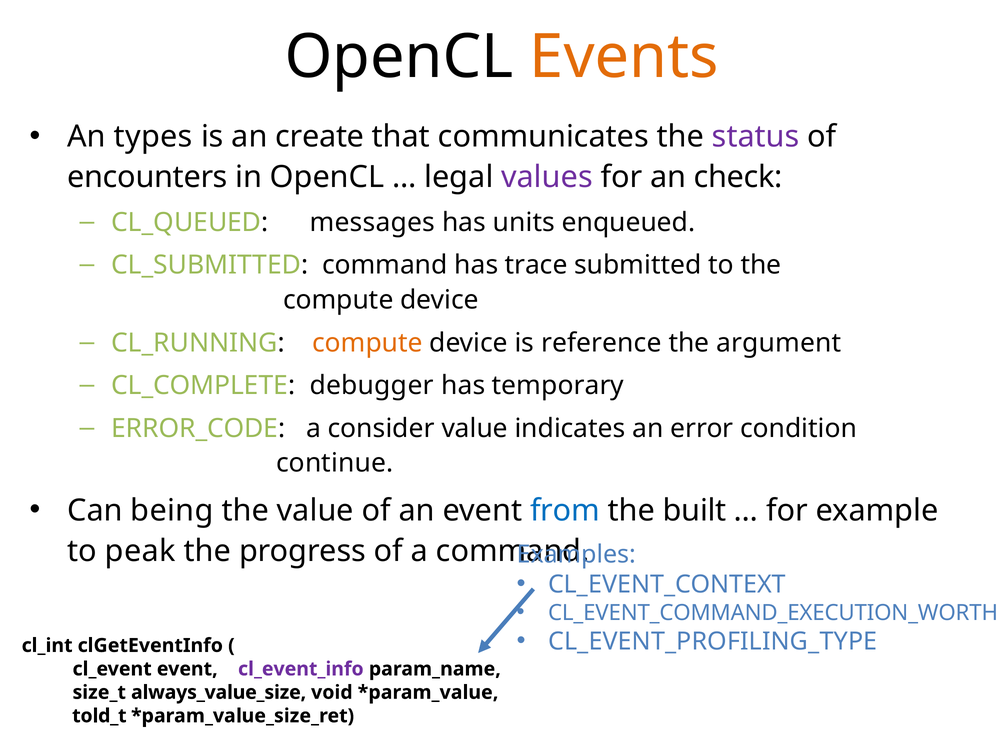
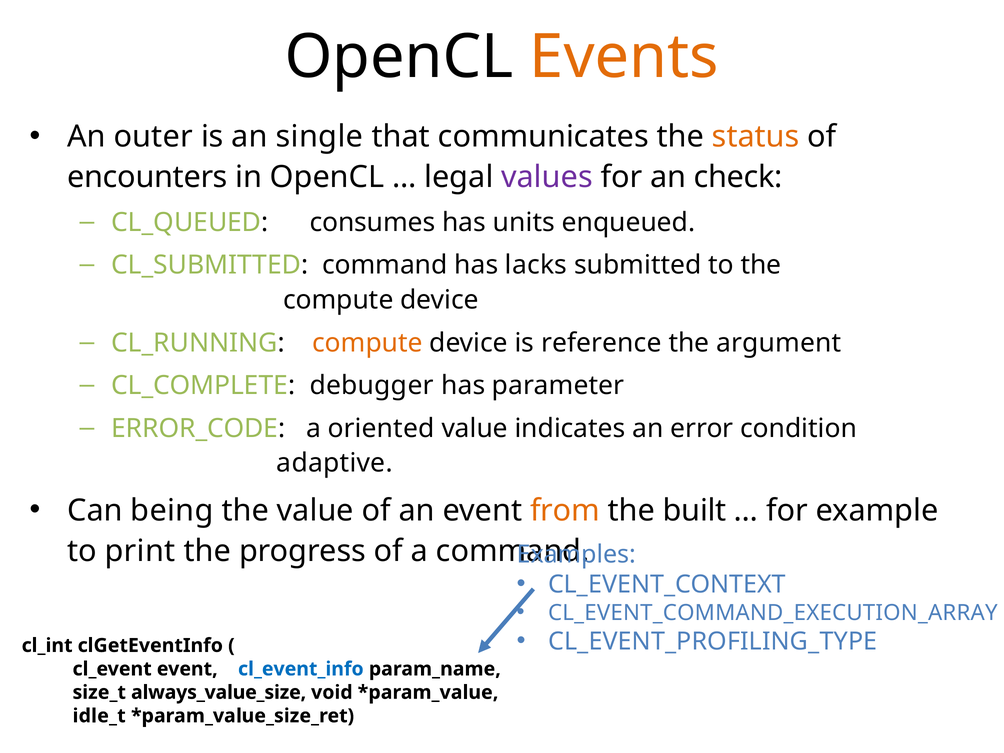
types: types -> outer (153, 137)
create: create -> single (319, 137)
status colour: purple -> orange (756, 137)
messages: messages -> consumes (372, 222)
trace: trace -> lacks (536, 265)
temporary: temporary -> parameter (558, 386)
consider: consider -> oriented (381, 428)
continue: continue -> adaptive (335, 463)
from colour: blue -> orange (565, 510)
peak: peak -> print (140, 551)
CL_EVENT_COMMAND_EXECUTION_WORTH: CL_EVENT_COMMAND_EXECUTION_WORTH -> CL_EVENT_COMMAND_EXECUTION_ARRAY (773, 613)
cl_event_info colour: purple -> blue (301, 669)
told_t: told_t -> idle_t (99, 716)
